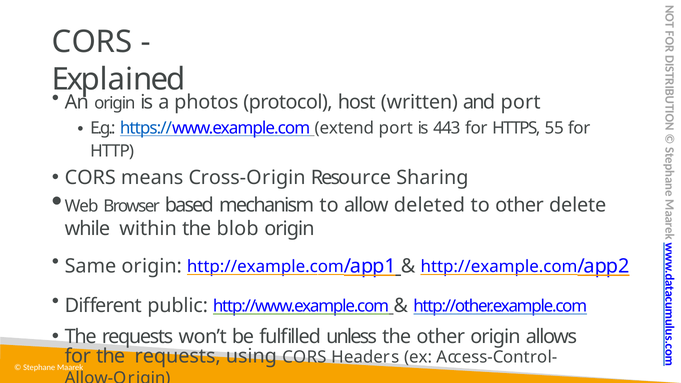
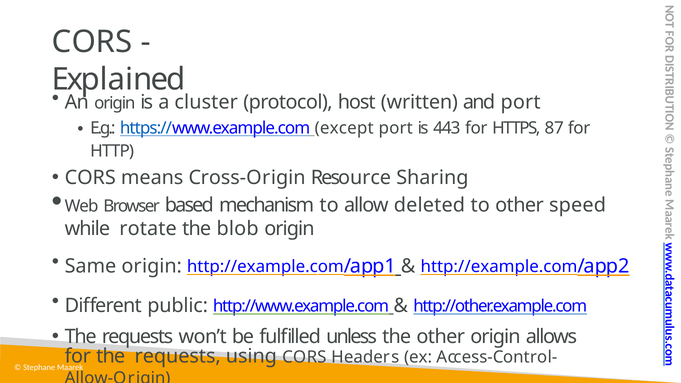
photos: photos -> cluster (206, 102)
extend: extend -> except (344, 128)
55: 55 -> 87 (554, 128)
delete: delete -> speed (578, 205)
within: within -> rotate (148, 229)
